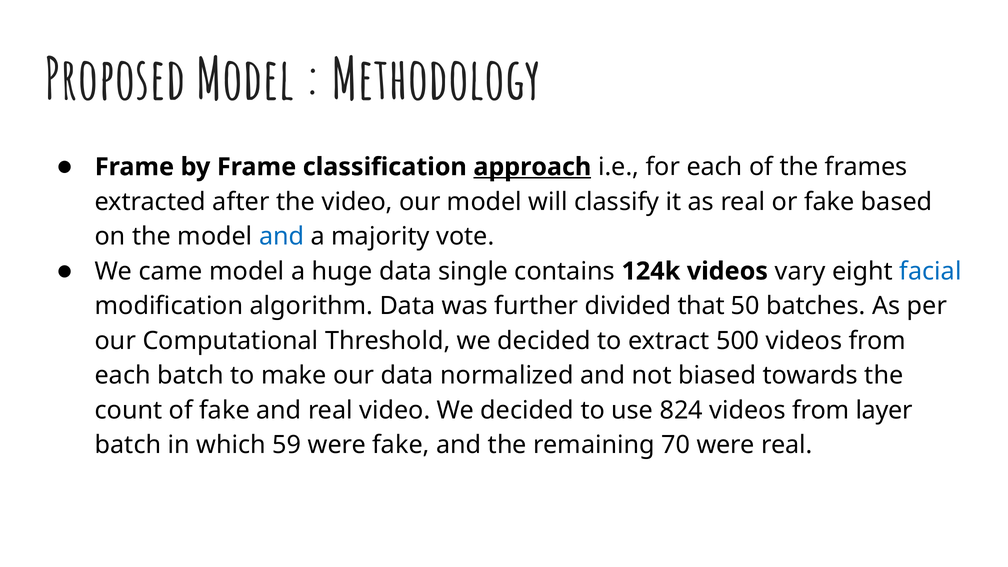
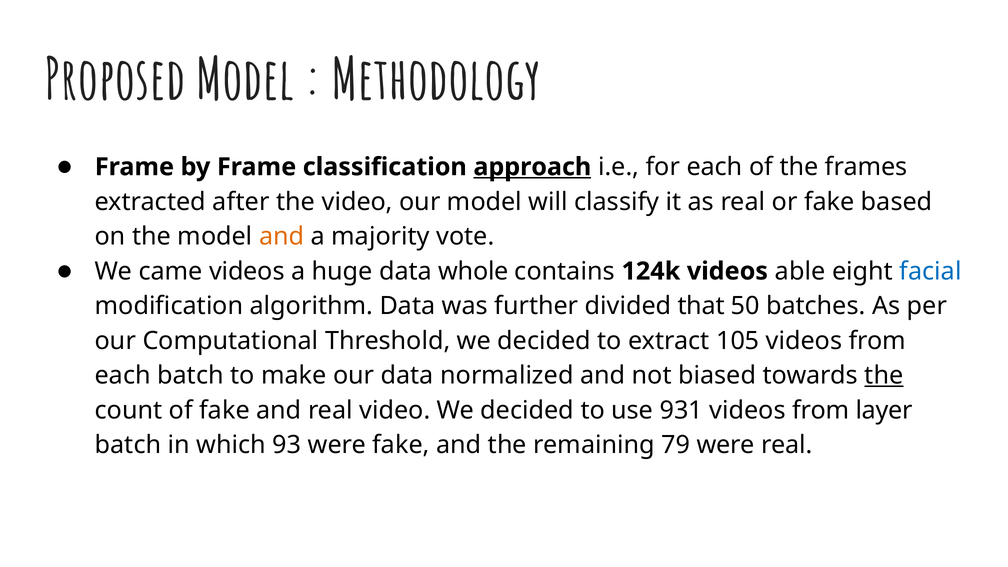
and colour: blue -> orange (282, 236)
came model: model -> videos (247, 271)
single: single -> whole (473, 271)
vary: vary -> able (800, 271)
500: 500 -> 105 (738, 341)
the underline: none -> present (884, 376)
824: 824 -> 931 (681, 410)
59: 59 -> 93 (287, 445)
70: 70 -> 79 (676, 445)
